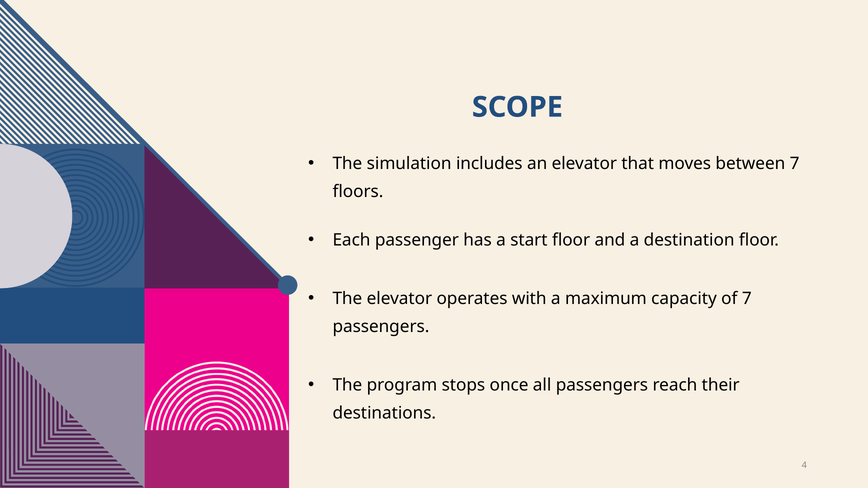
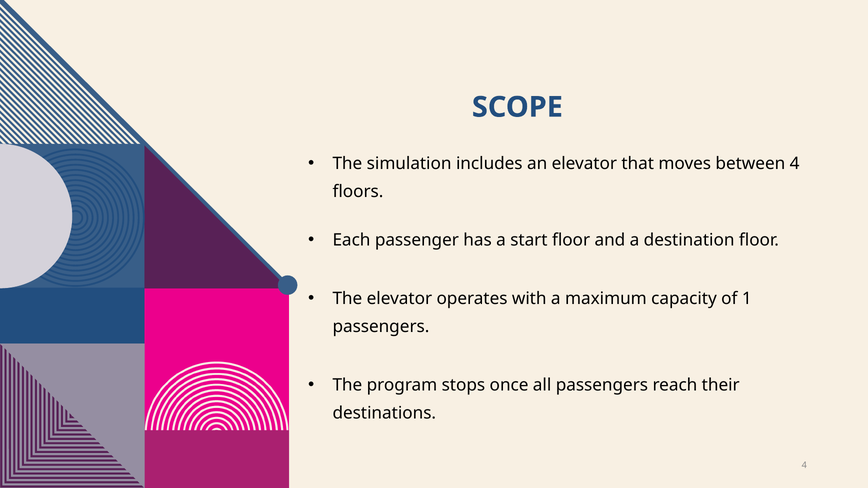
between 7: 7 -> 4 (795, 164)
of 7: 7 -> 1 (747, 299)
